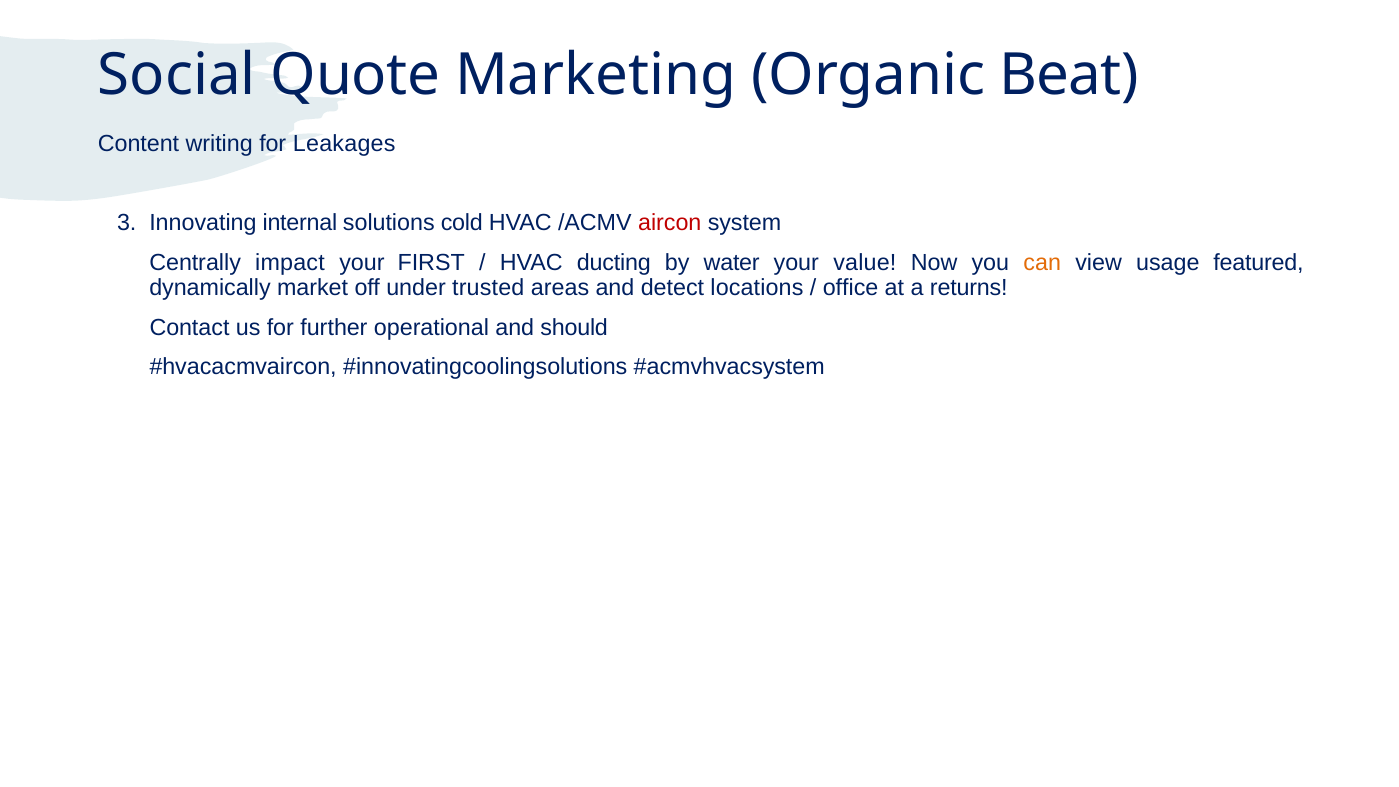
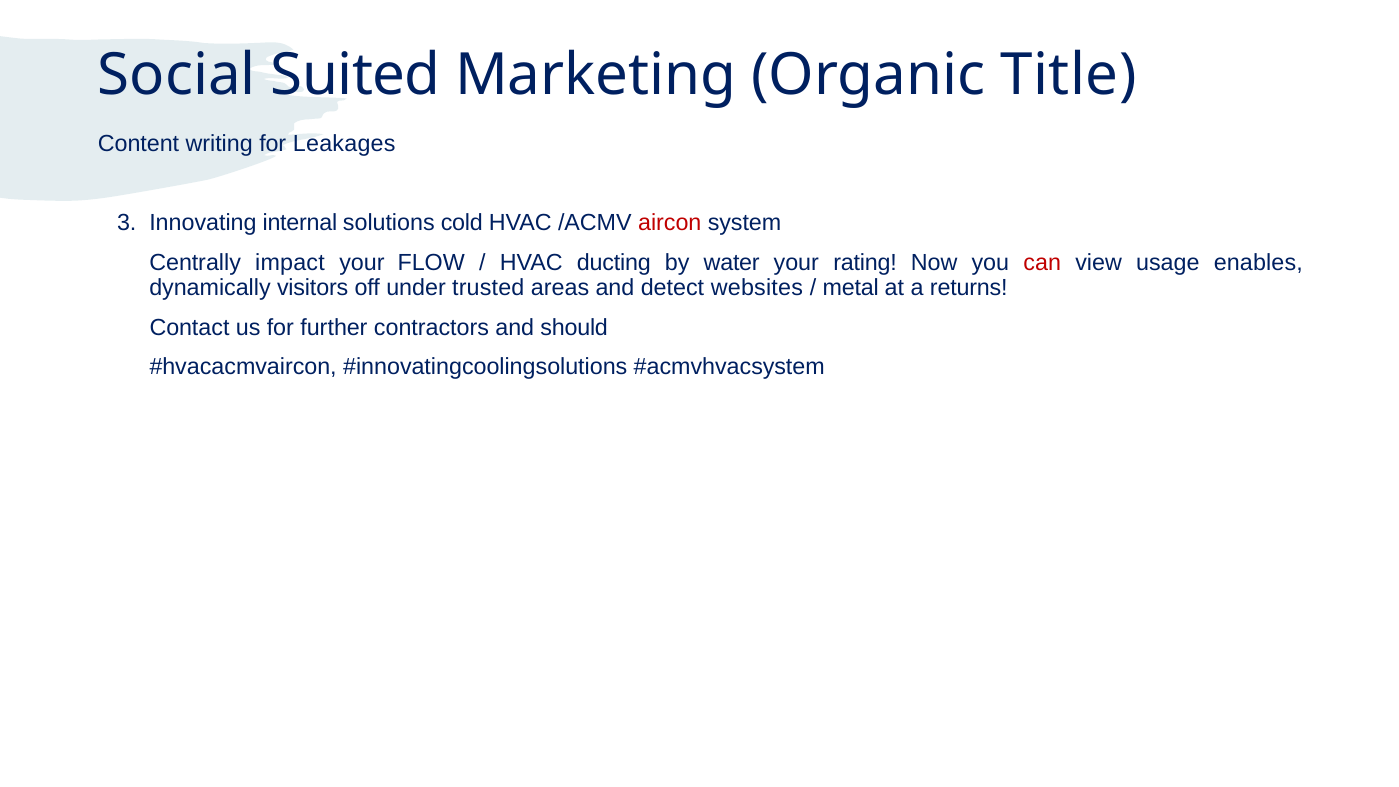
Quote: Quote -> Suited (356, 75)
Beat: Beat -> Title (1069, 75)
FIRST: FIRST -> FLOW (431, 263)
value: value -> rating (865, 263)
can colour: orange -> red (1042, 263)
featured: featured -> enables (1258, 263)
market: market -> visitors (313, 288)
locations: locations -> websites (757, 288)
office: office -> metal (851, 288)
operational: operational -> contractors (431, 327)
